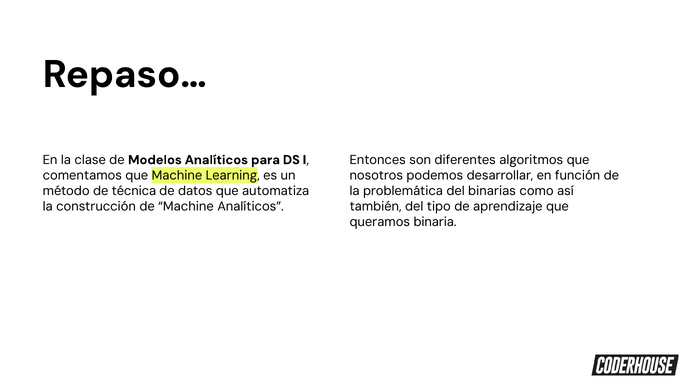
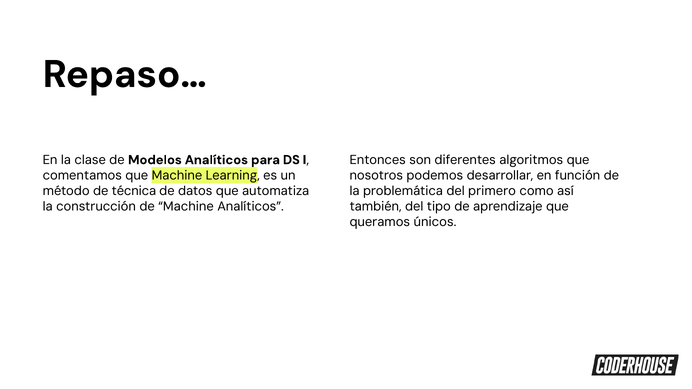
binarias: binarias -> primero (492, 191)
binaria: binaria -> únicos (435, 222)
